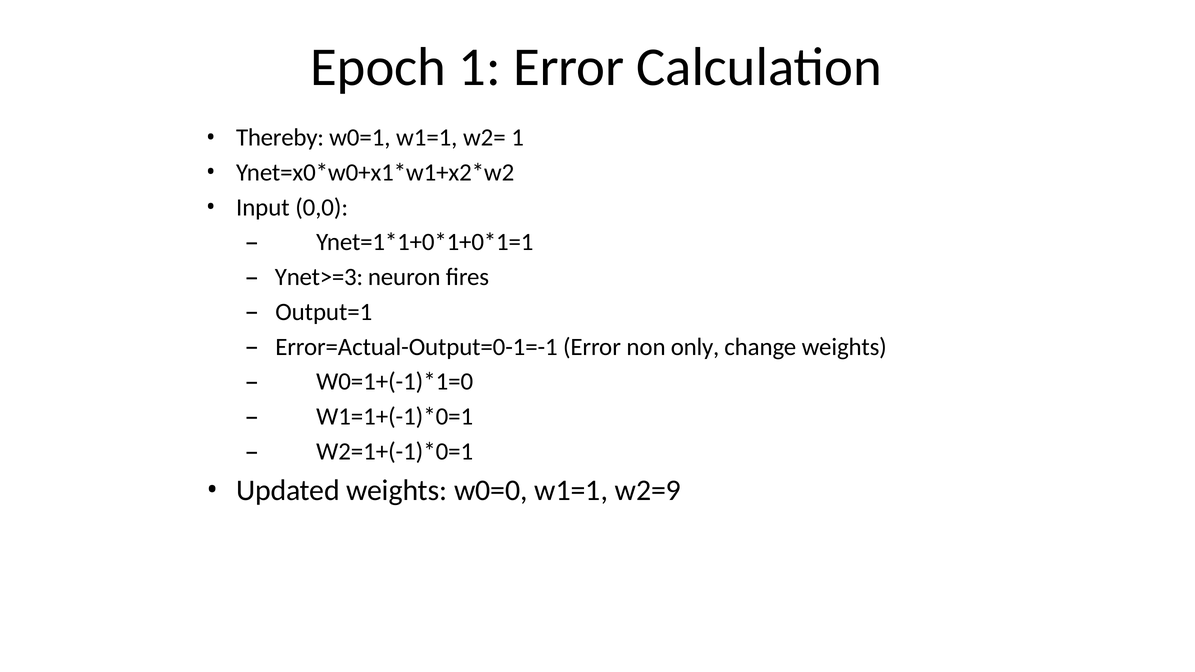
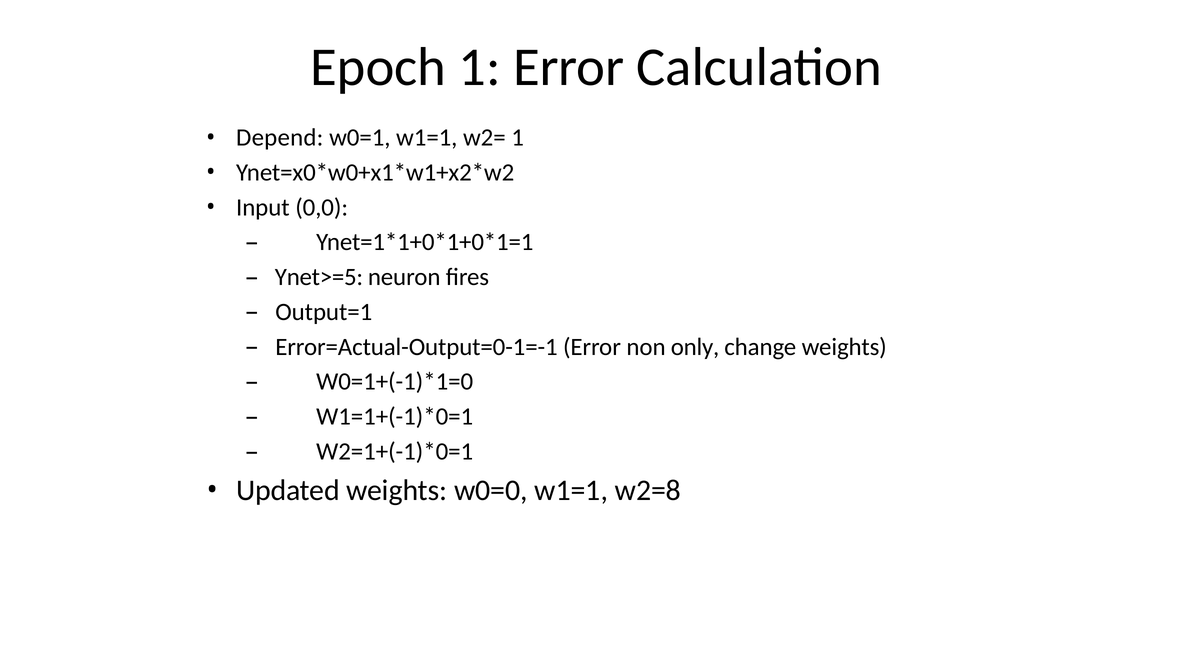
Thereby: Thereby -> Depend (280, 138)
Ynet>=3: Ynet>=3 -> Ynet>=5 (319, 277)
w2=9: w2=9 -> w2=8 (648, 490)
